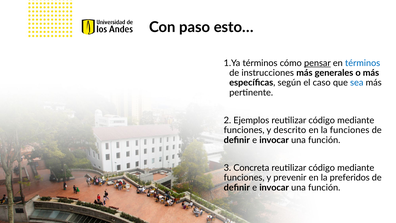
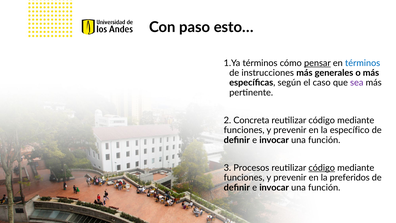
sea colour: blue -> purple (357, 83)
Ejemplos: Ejemplos -> Concreta (251, 120)
descrito: descrito -> prevenir (290, 130)
la funciones: funciones -> específico (350, 130)
Concreta: Concreta -> Procesos (251, 168)
código underline: none -> present (322, 168)
